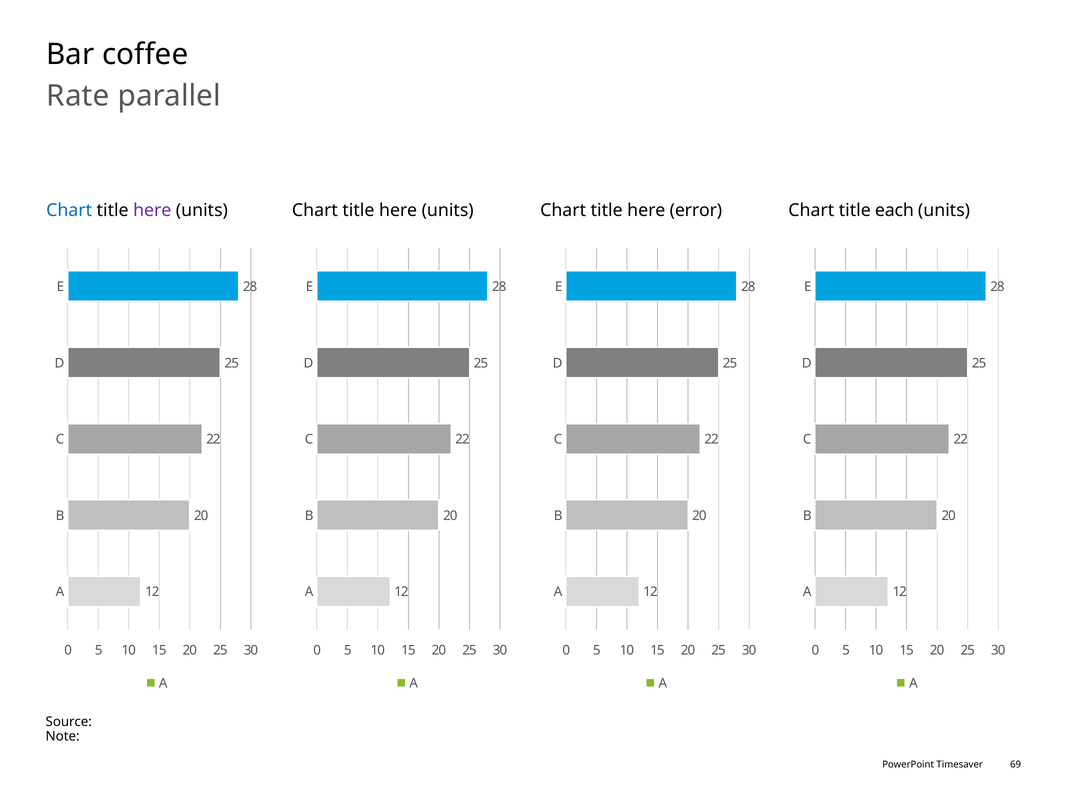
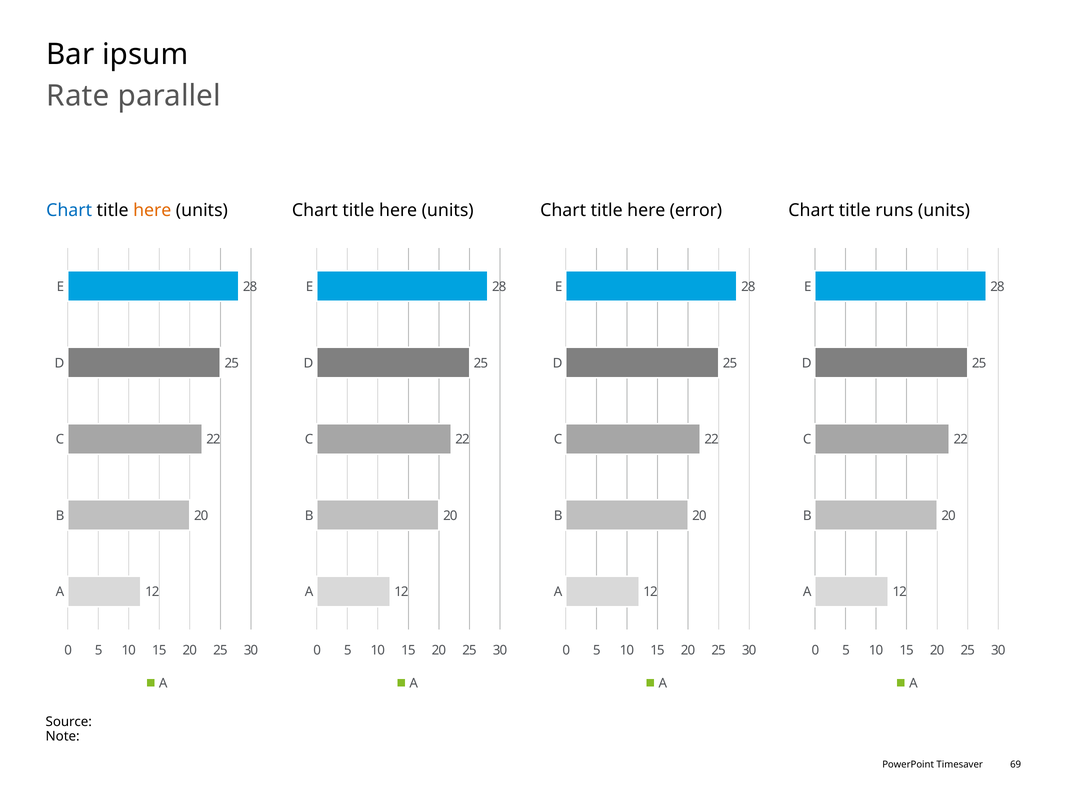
coffee: coffee -> ipsum (145, 54)
here colour: purple -> orange (152, 210)
each: each -> runs (894, 210)
